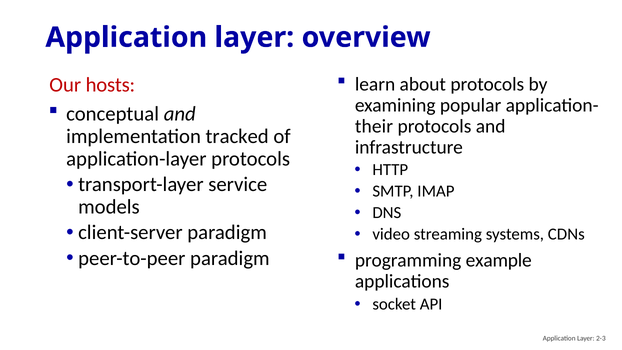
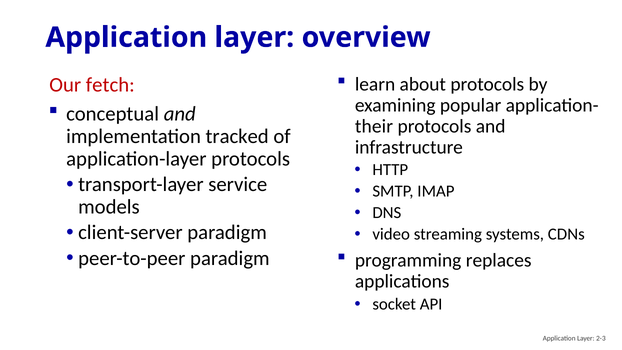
hosts: hosts -> fetch (110, 85)
example: example -> replaces (499, 260)
